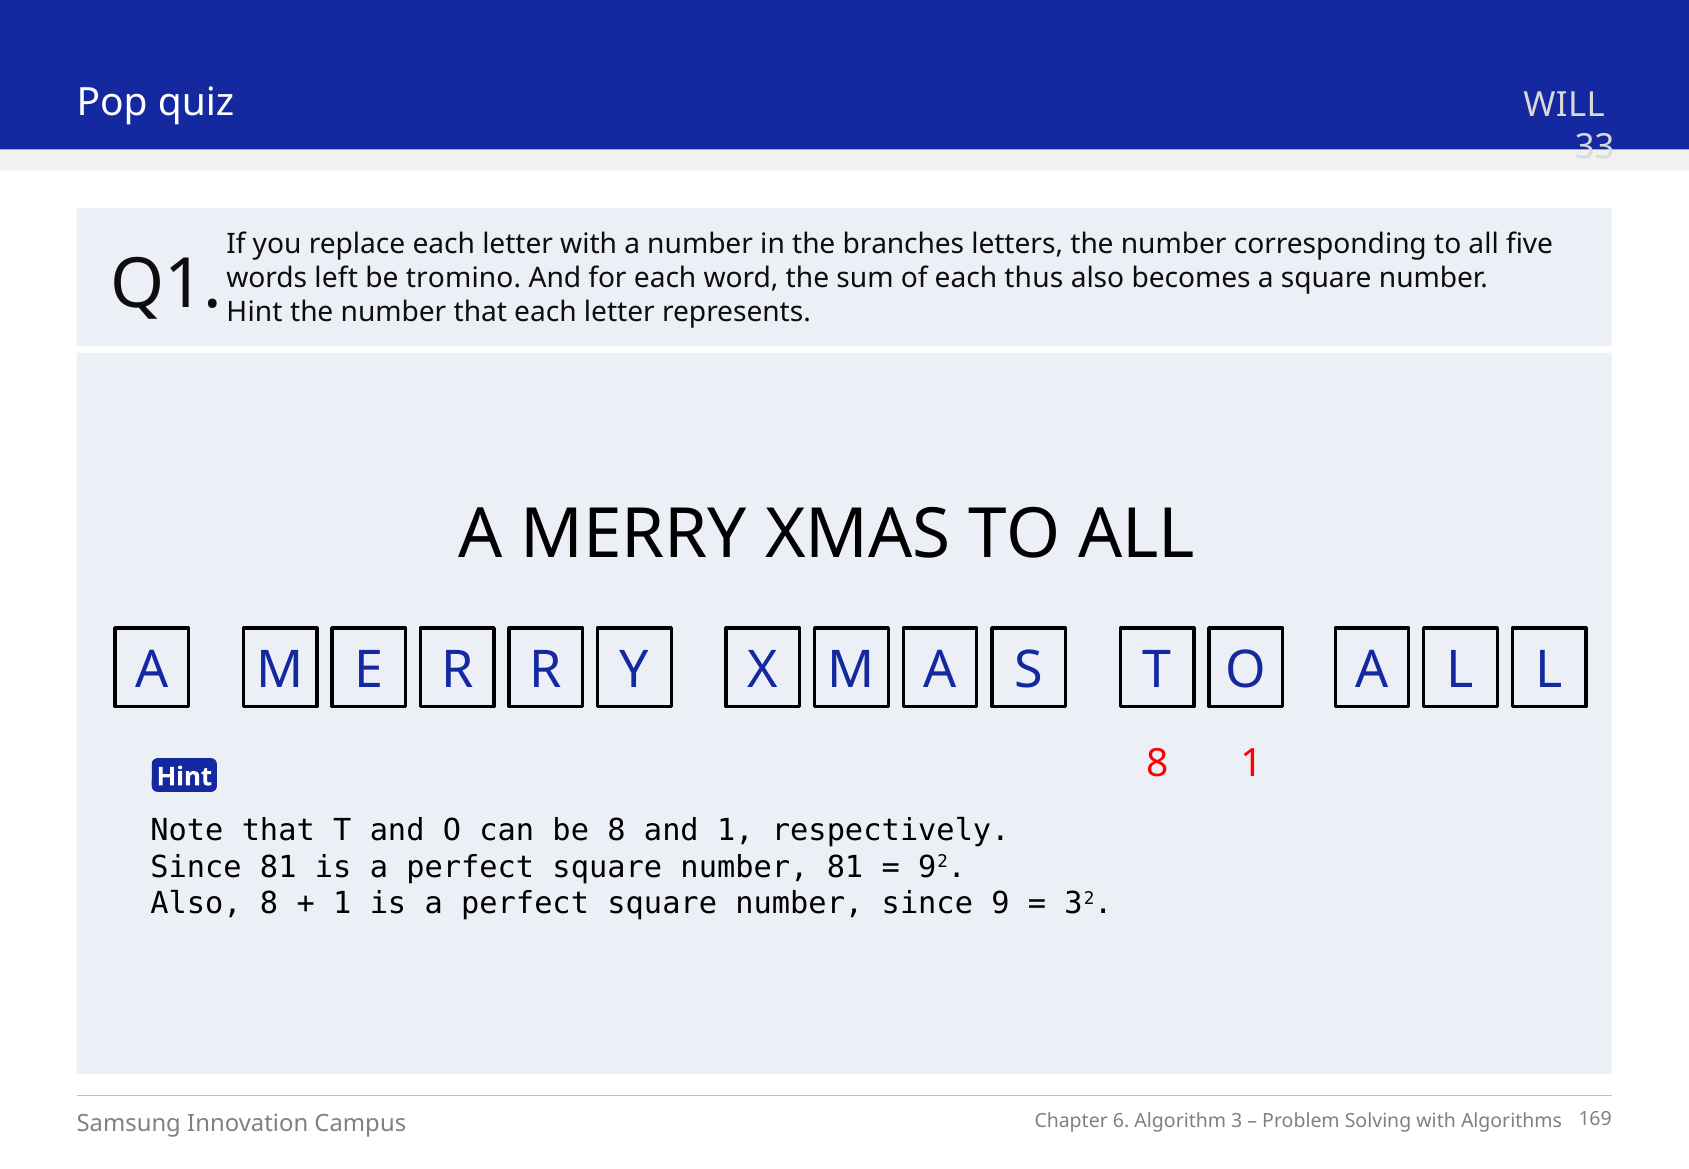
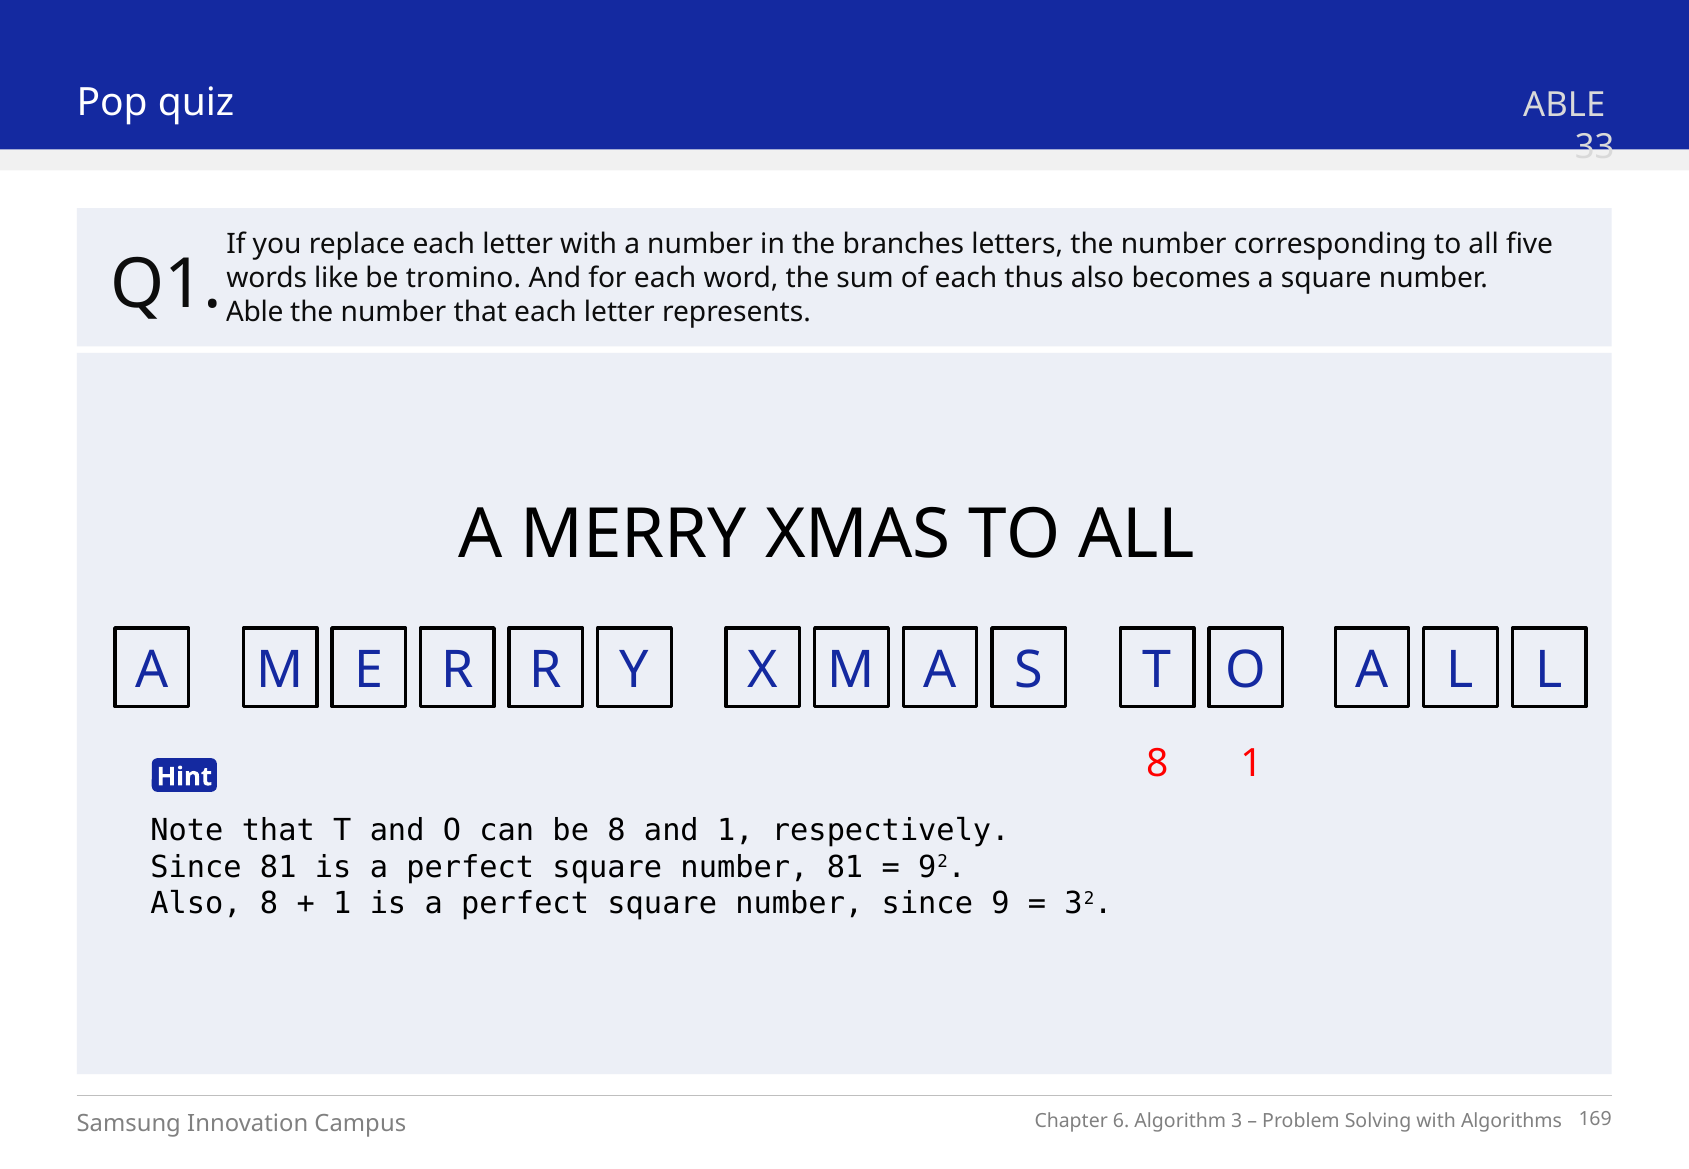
quiz WILL: WILL -> ABLE (1564, 105)
left: left -> like (336, 278)
Hint: Hint -> Able (255, 312)
